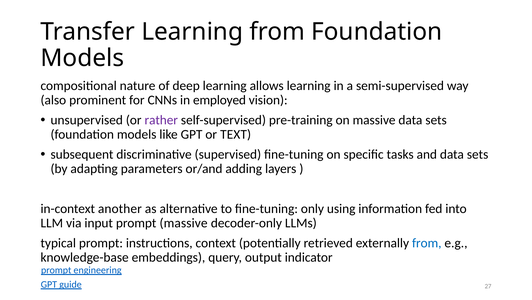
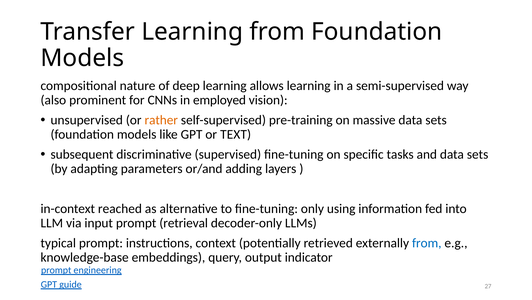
rather colour: purple -> orange (161, 120)
another: another -> reached (120, 208)
prompt massive: massive -> retrieval (184, 223)
